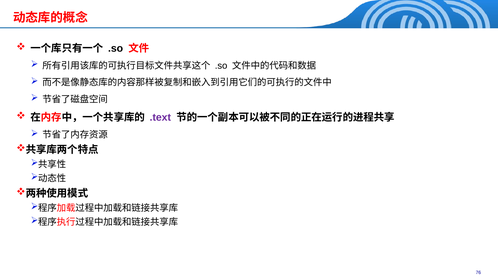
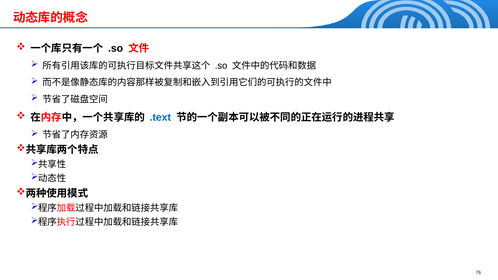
.text colour: purple -> blue (160, 118)
